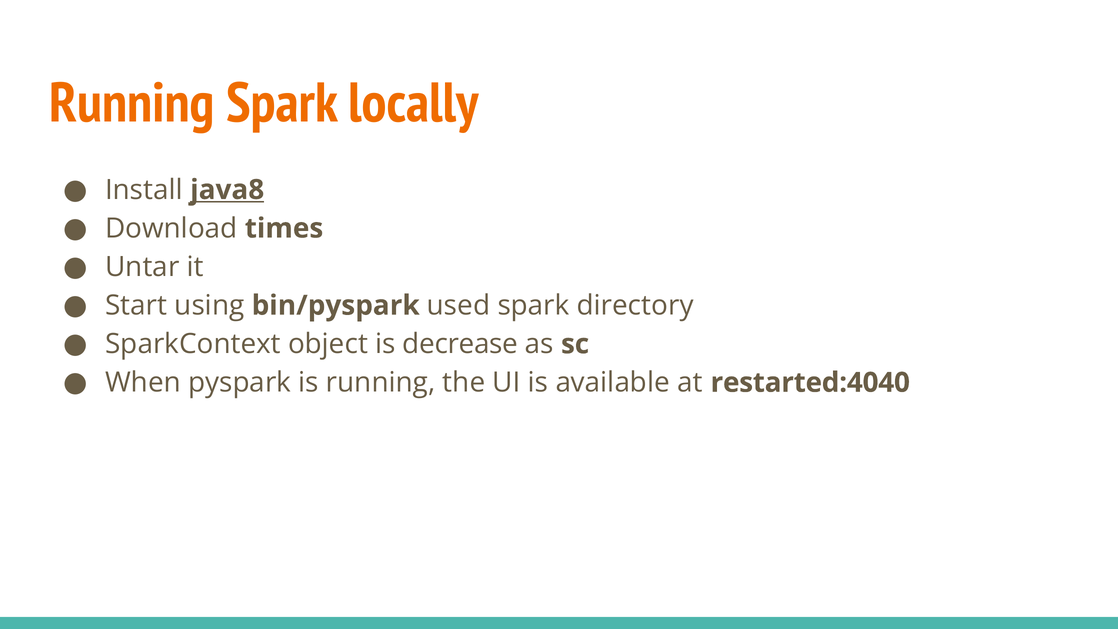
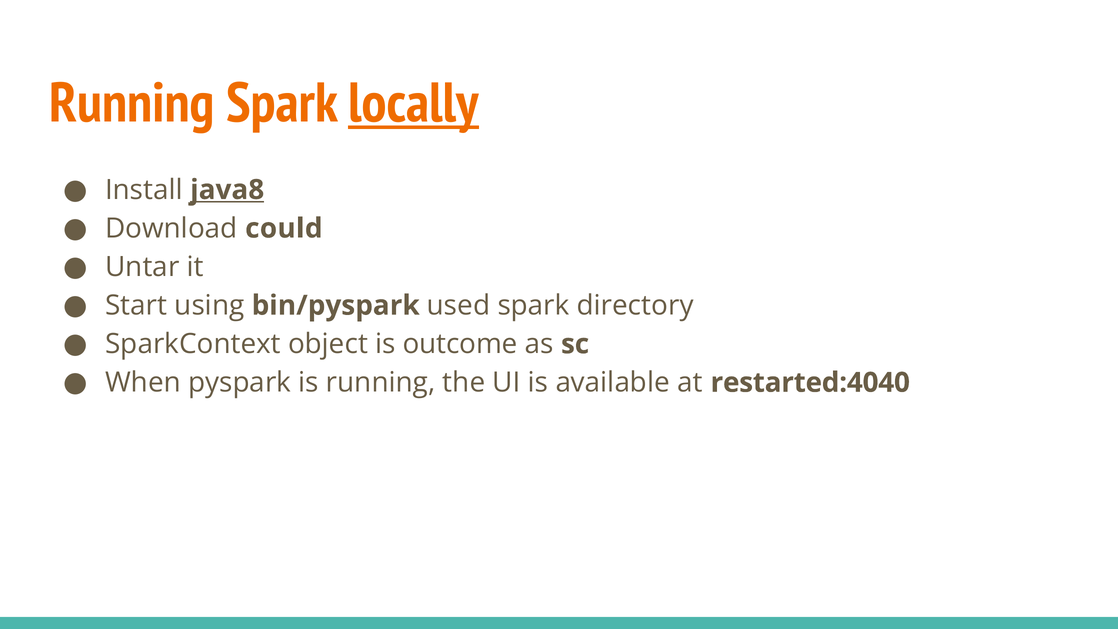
locally underline: none -> present (414, 103)
times: times -> could (284, 228)
decrease: decrease -> outcome (460, 344)
